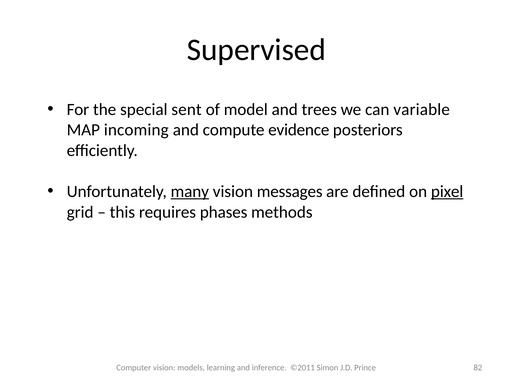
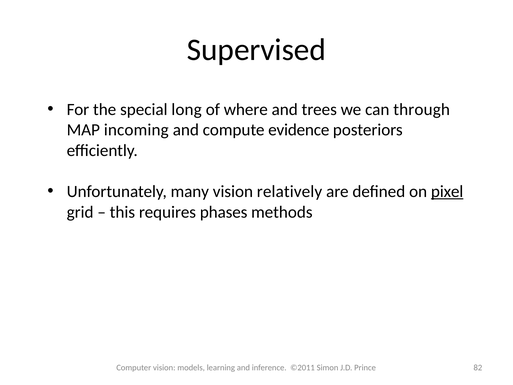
sent: sent -> long (187, 109)
model: model -> where (246, 109)
variable: variable -> through (422, 109)
many underline: present -> none (190, 191)
messages: messages -> relatively (289, 191)
